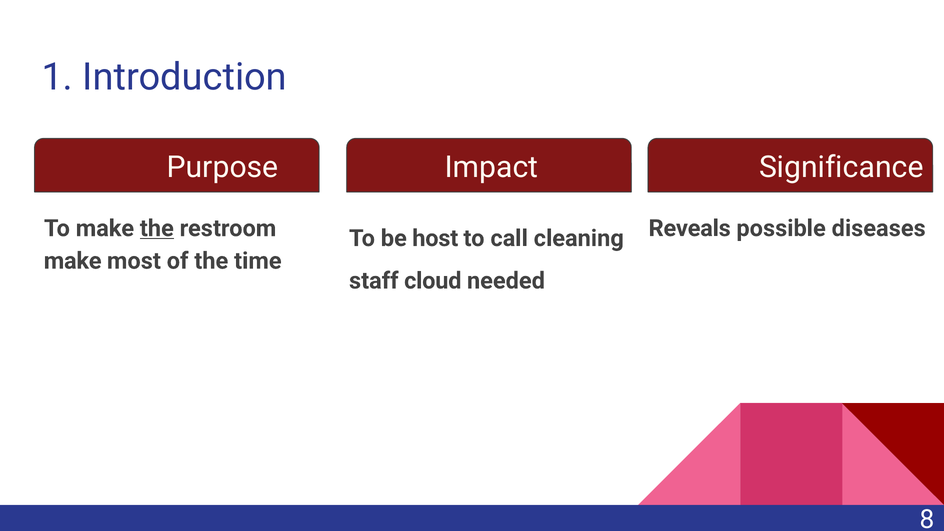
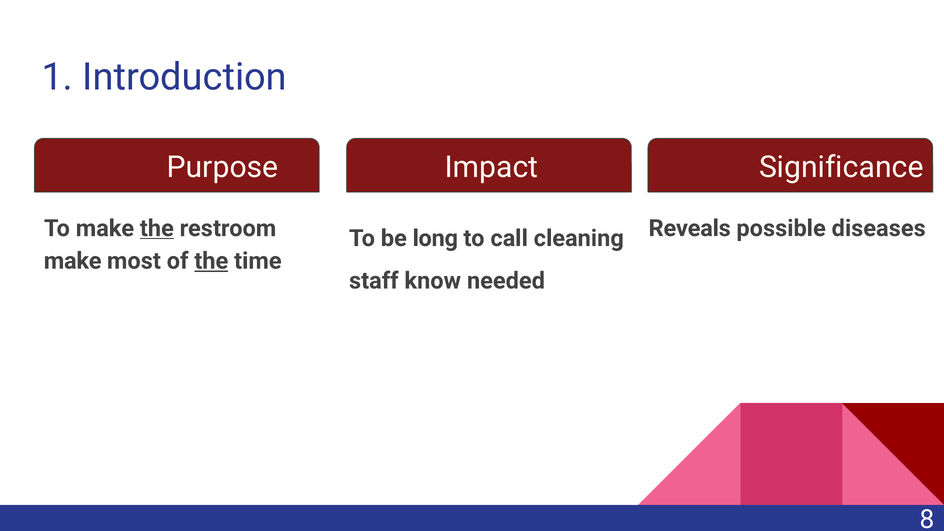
host: host -> long (435, 238)
the underline: none -> present (211, 261)
cloud: cloud -> know (433, 281)
